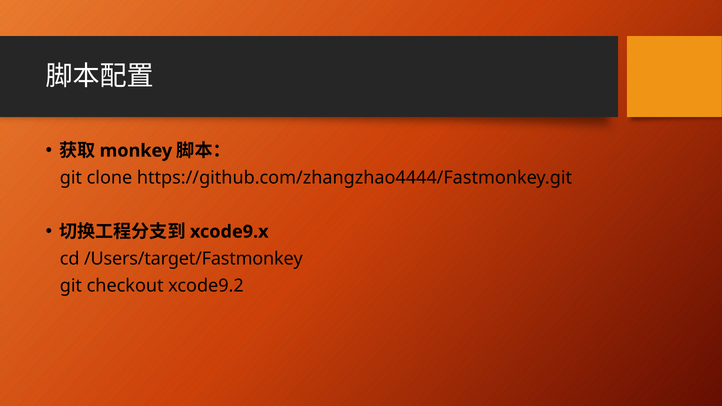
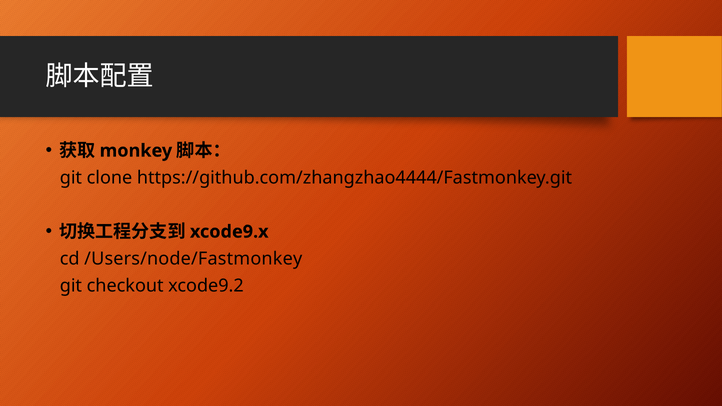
/Users/target/Fastmonkey: /Users/target/Fastmonkey -> /Users/node/Fastmonkey (193, 259)
